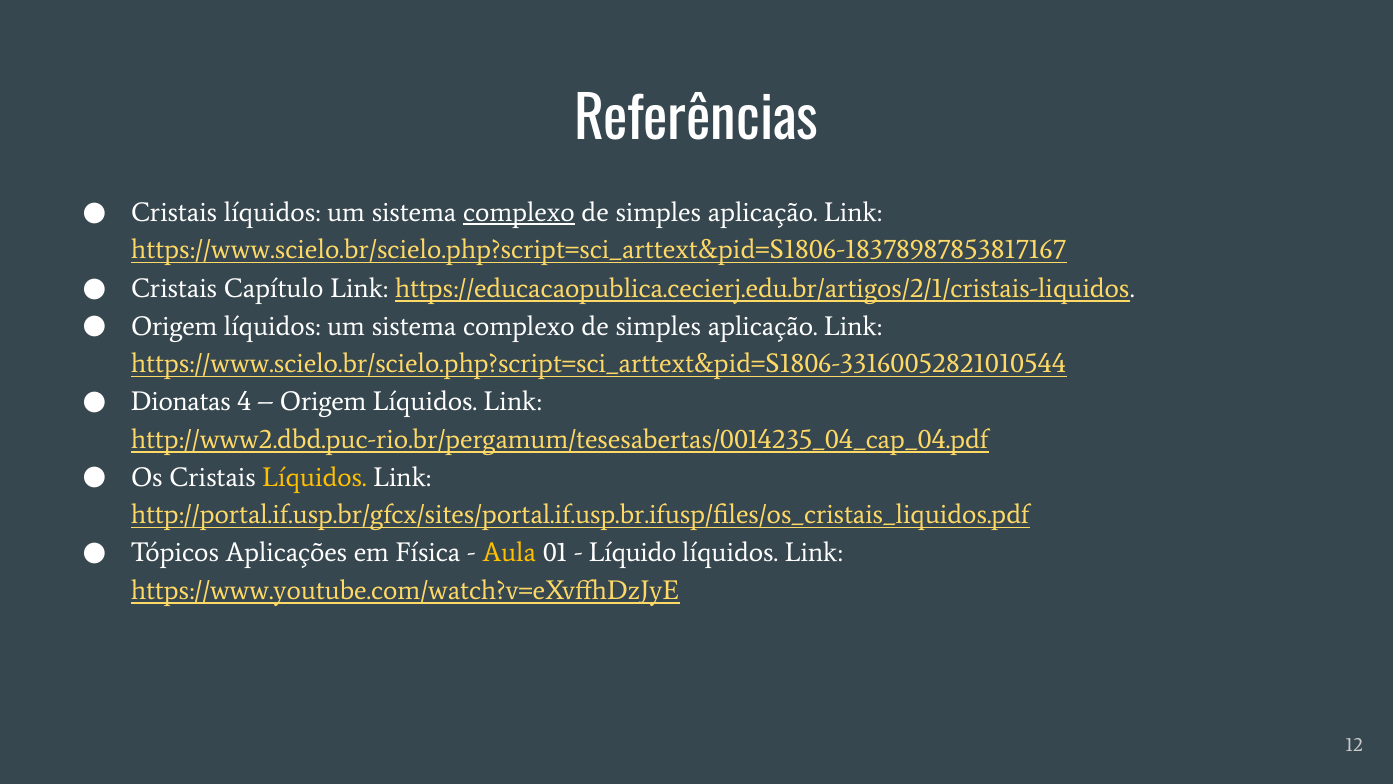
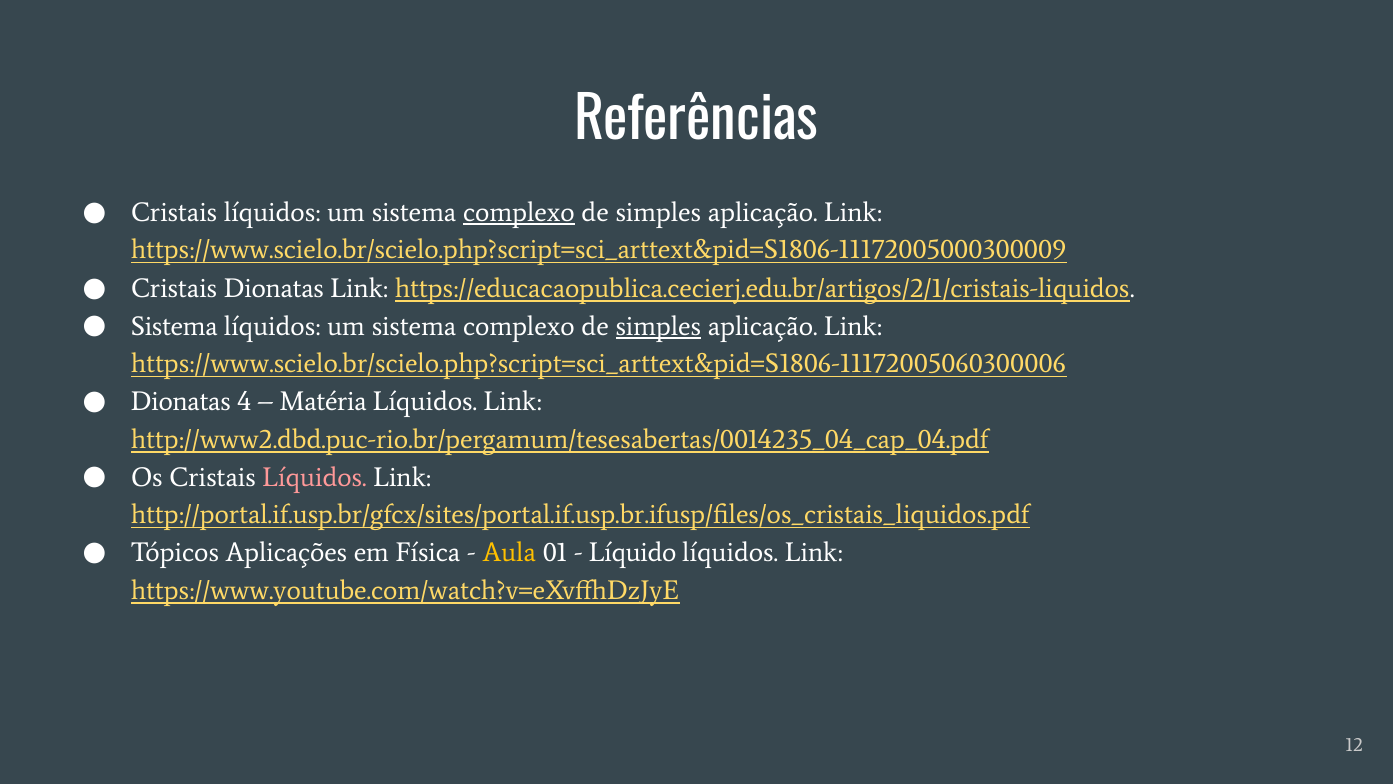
https://www.scielo.br/scielo.php?script=sci_arttext&pid=S1806-18378987853817167: https://www.scielo.br/scielo.php?script=sci_arttext&pid=S1806-18378987853817167 -> https://www.scielo.br/scielo.php?script=sci_arttext&pid=S1806-11172005000300009 (599, 250)
Cristais Capítulo: Capítulo -> Dionatas (274, 288)
Origem: Origem -> Sistema (174, 326)
simples underline: none -> present (658, 326)
https://www.scielo.br/scielo.php?script=sci_arttext&pid=S1806-33160052821010544: https://www.scielo.br/scielo.php?script=sci_arttext&pid=S1806-33160052821010544 -> https://www.scielo.br/scielo.php?script=sci_arttext&pid=S1806-11172005060300006 (599, 363)
Origem: Origem -> Matéria (323, 402)
Líquidos colour: yellow -> pink (314, 477)
